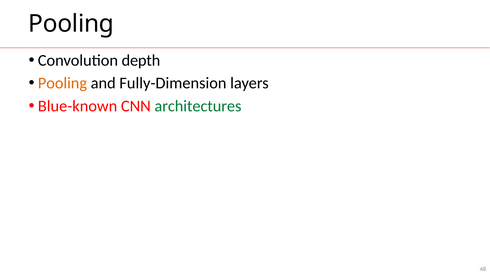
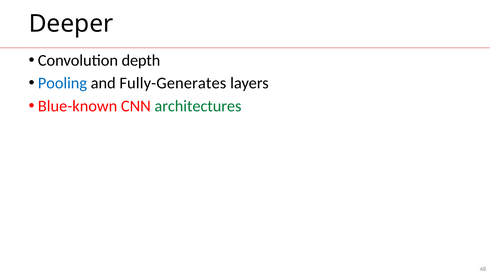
Pooling: Pooling -> Deeper (71, 24)
Pooling colour: orange -> blue (62, 83)
Fully-Dimension: Fully-Dimension -> Fully-Generates (173, 83)
